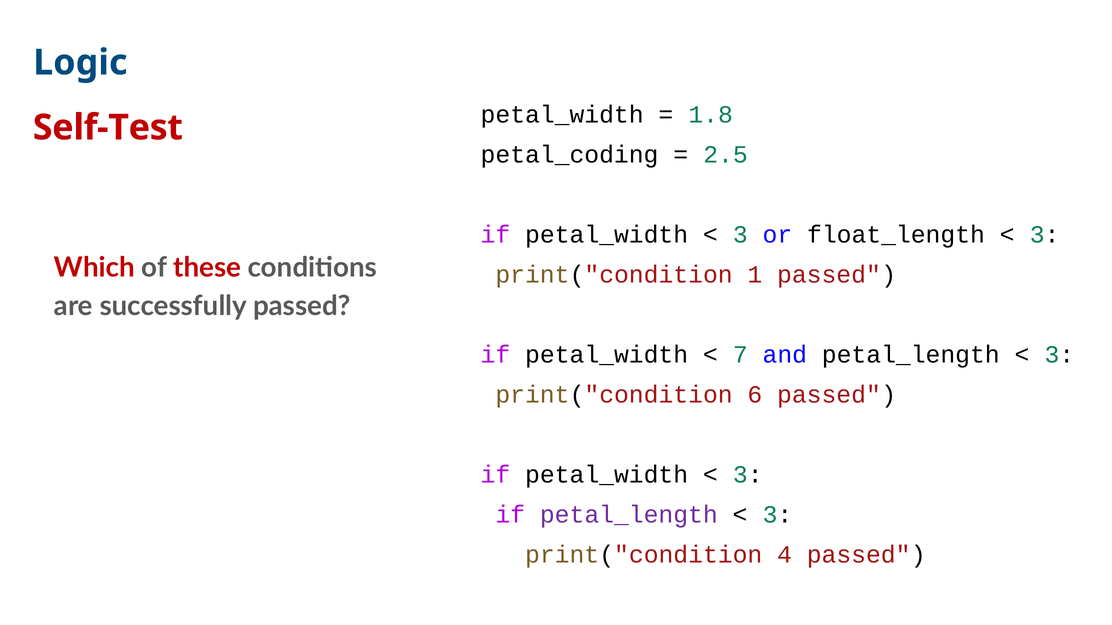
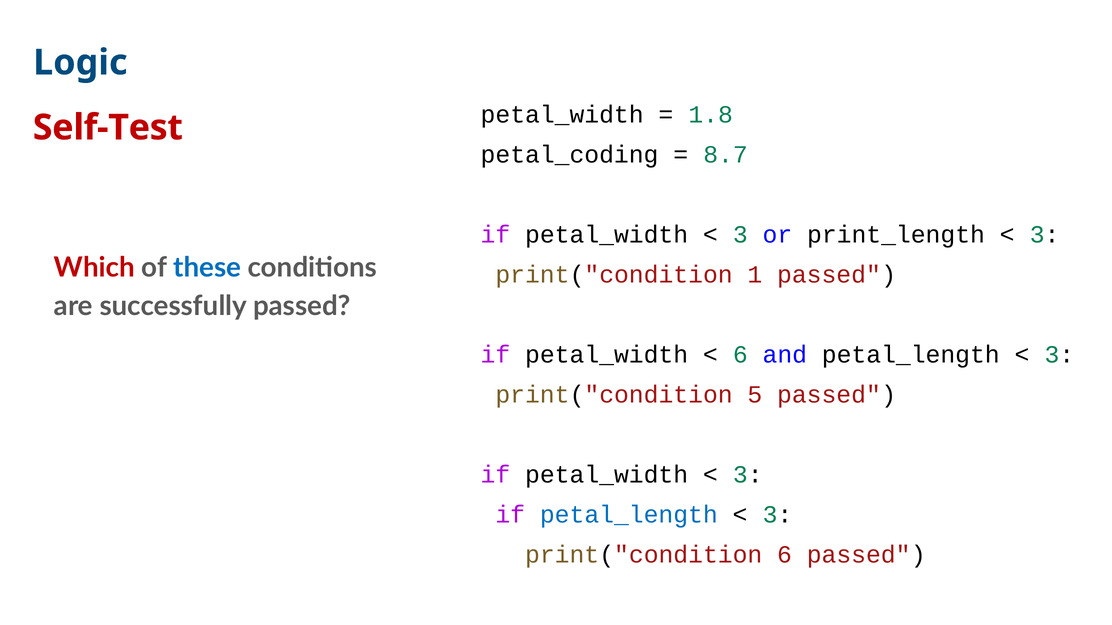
2.5: 2.5 -> 8.7 (726, 155)
float_length: float_length -> print_length (896, 235)
these colour: red -> blue (207, 268)
7: 7 -> 6 (740, 355)
6: 6 -> 5 (755, 395)
petal_length colour: purple -> blue (629, 515)
print("condition 4: 4 -> 6 (785, 555)
